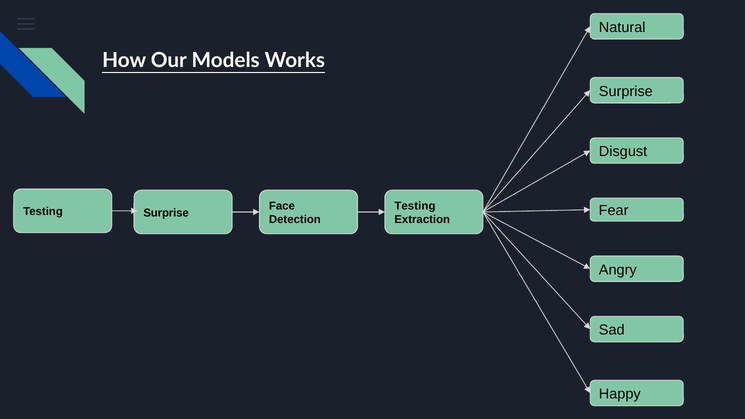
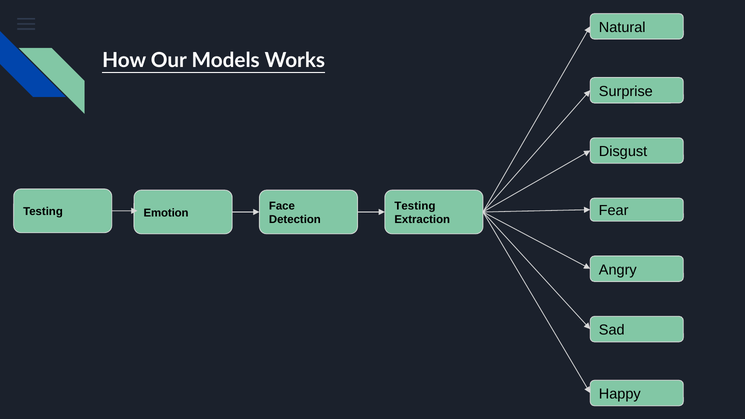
Testing Surprise: Surprise -> Emotion (166, 213)
